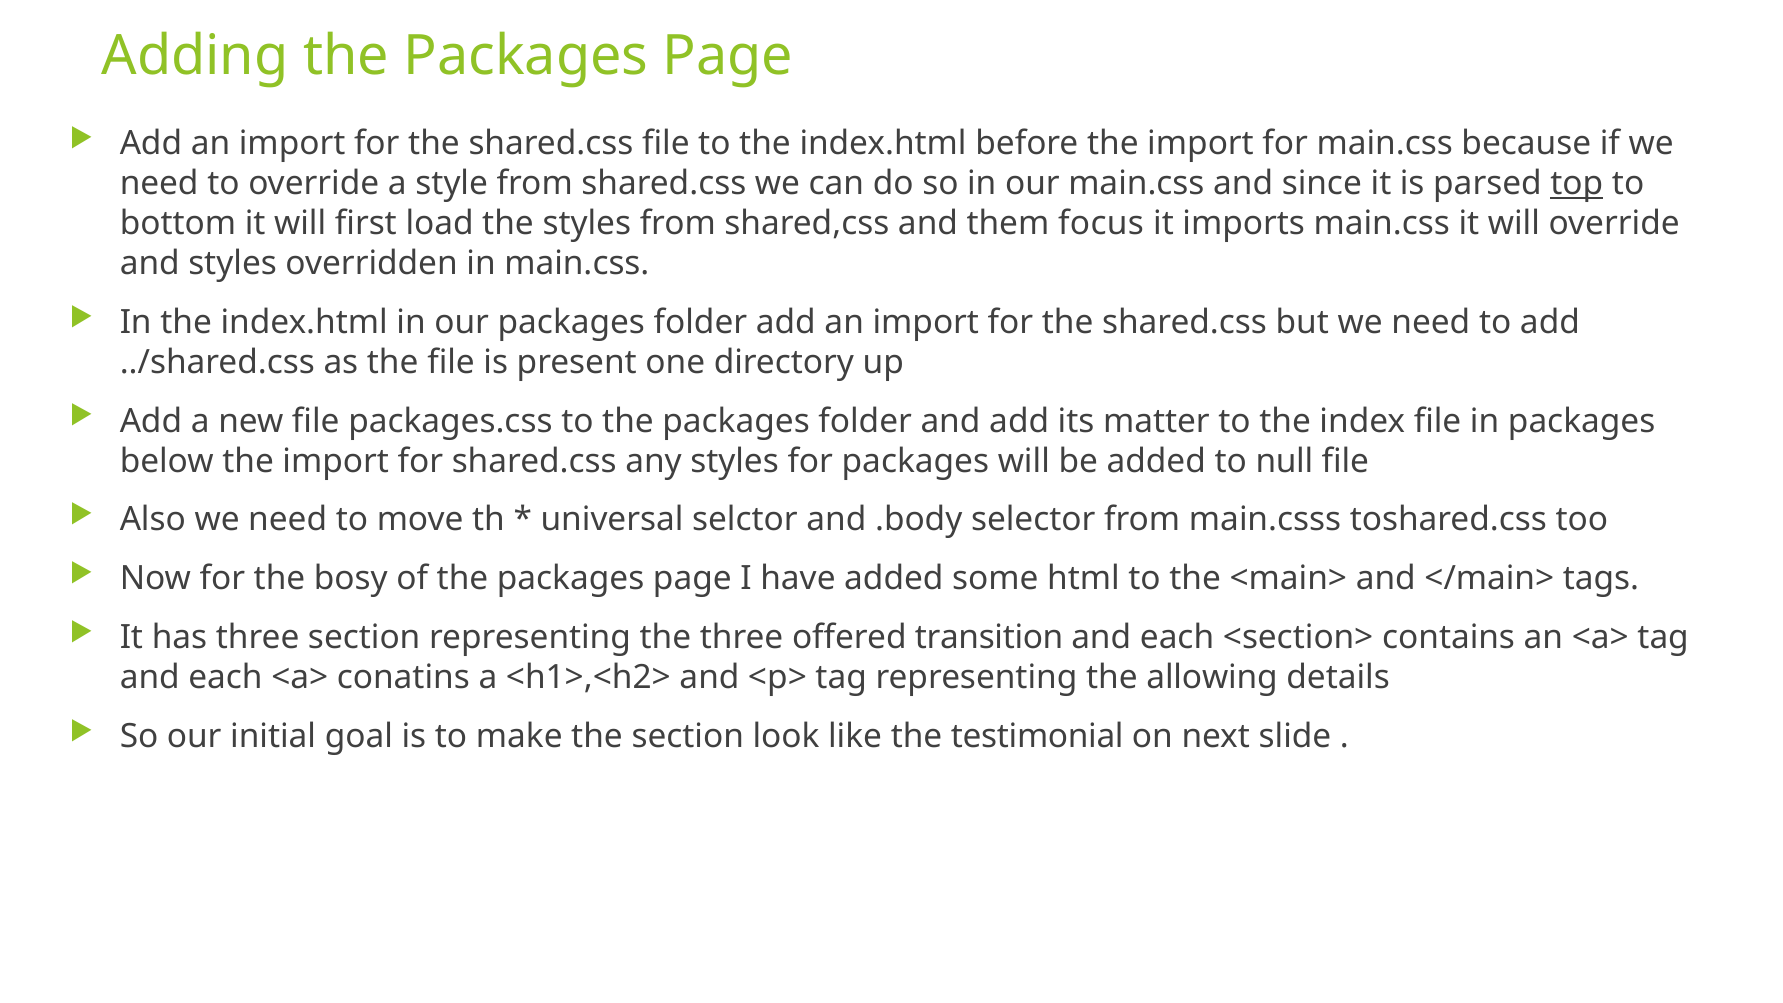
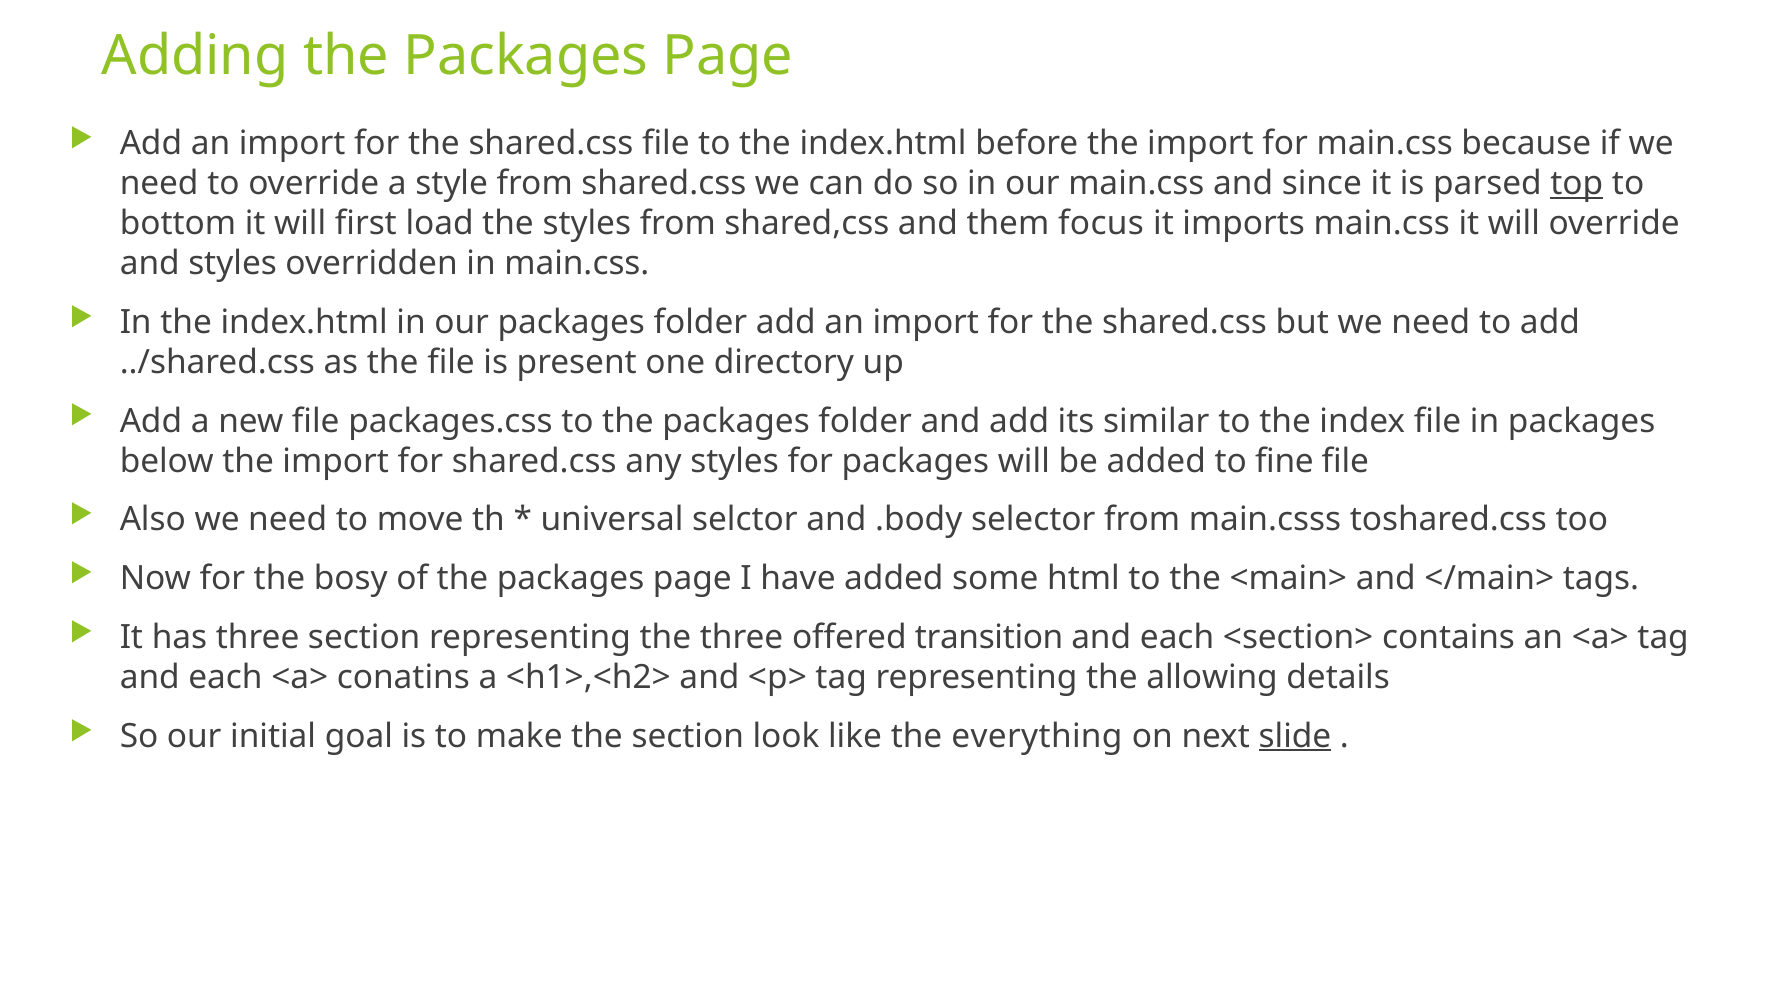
matter: matter -> similar (1156, 421)
null: null -> fine (1284, 461)
testimonial: testimonial -> everything (1037, 736)
slide underline: none -> present (1295, 736)
